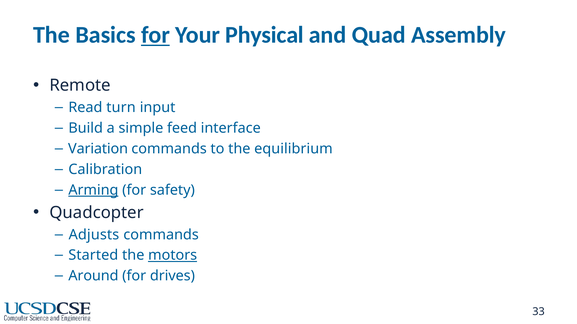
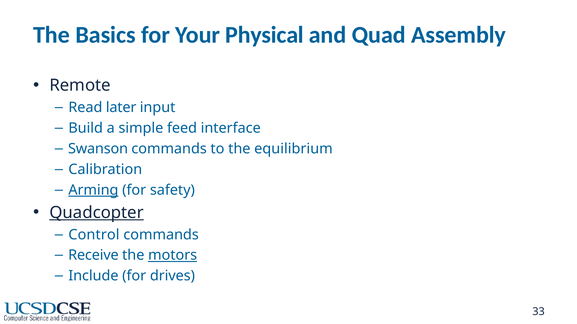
for underline: present -> none (156, 35)
turn: turn -> later (121, 108)
Variation: Variation -> Swanson (98, 149)
Quadcopter underline: none -> present (97, 213)
Adjusts: Adjusts -> Control (94, 235)
Started: Started -> Receive (93, 256)
Around: Around -> Include (93, 276)
